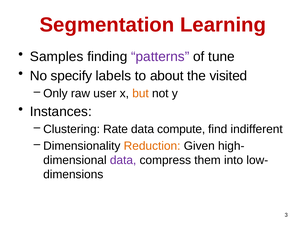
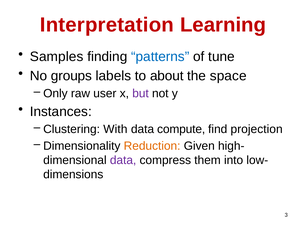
Segmentation: Segmentation -> Interpretation (107, 25)
patterns colour: purple -> blue (160, 57)
specify: specify -> groups (71, 76)
visited: visited -> space (228, 76)
but colour: orange -> purple (141, 93)
Rate: Rate -> With (115, 129)
indifferent: indifferent -> projection (257, 129)
